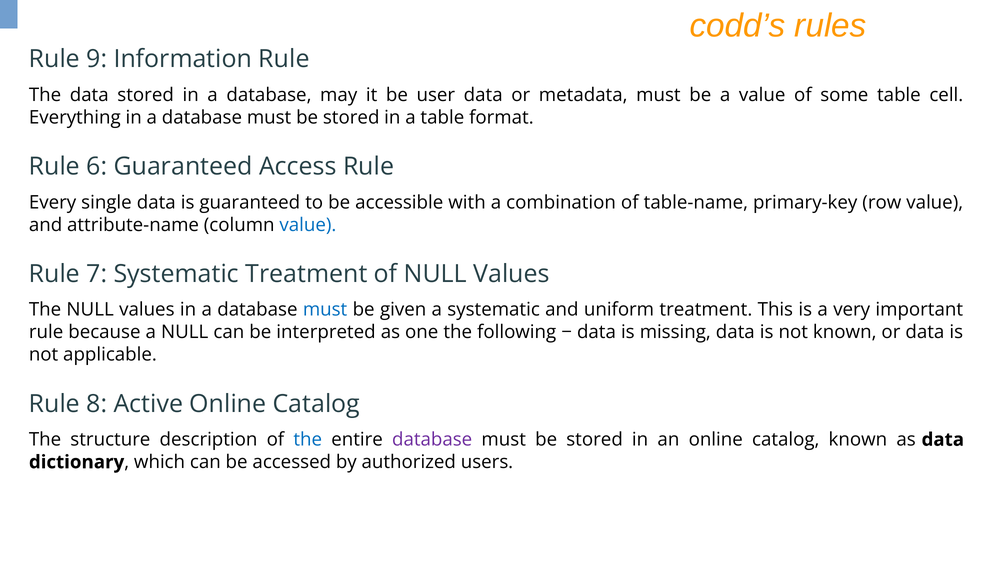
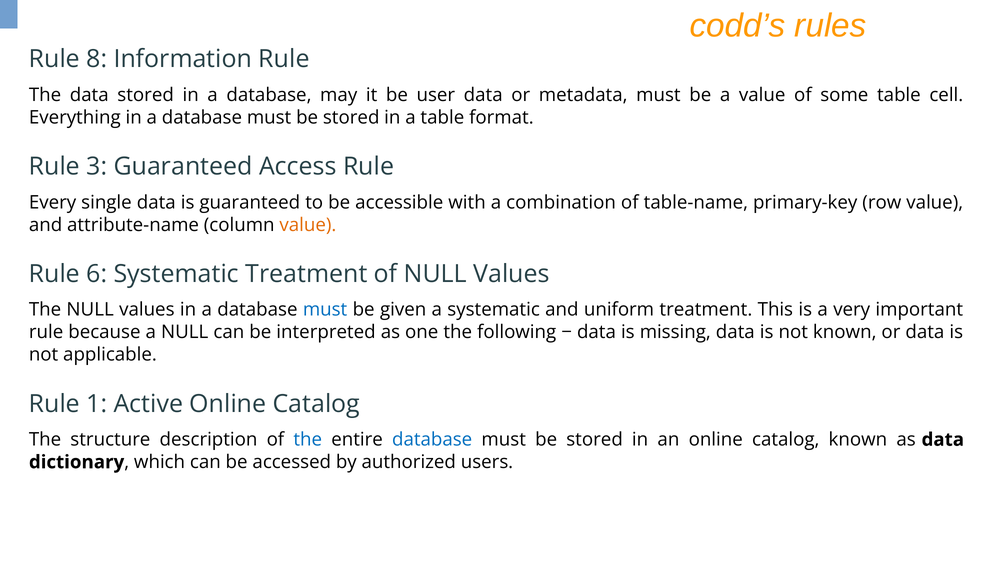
9: 9 -> 8 (97, 59)
6: 6 -> 3 (97, 167)
value colour: blue -> orange (308, 225)
7: 7 -> 6 (97, 274)
8: 8 -> 1 (97, 404)
database colour: purple -> blue (432, 440)
